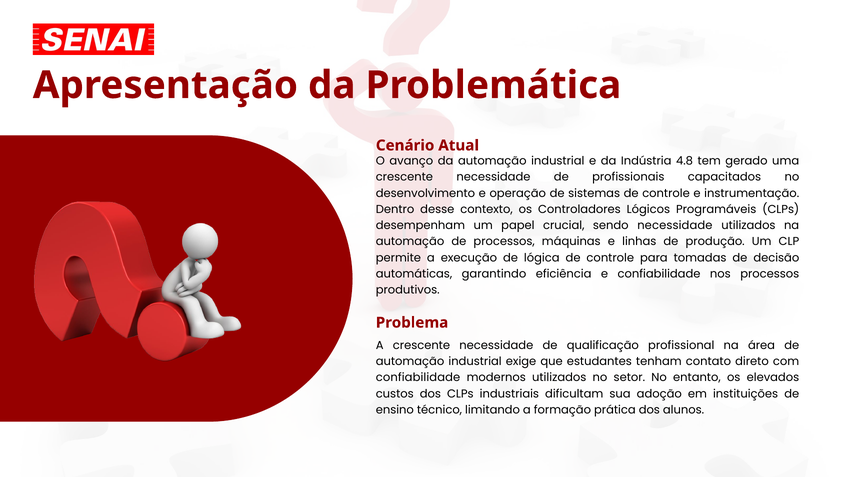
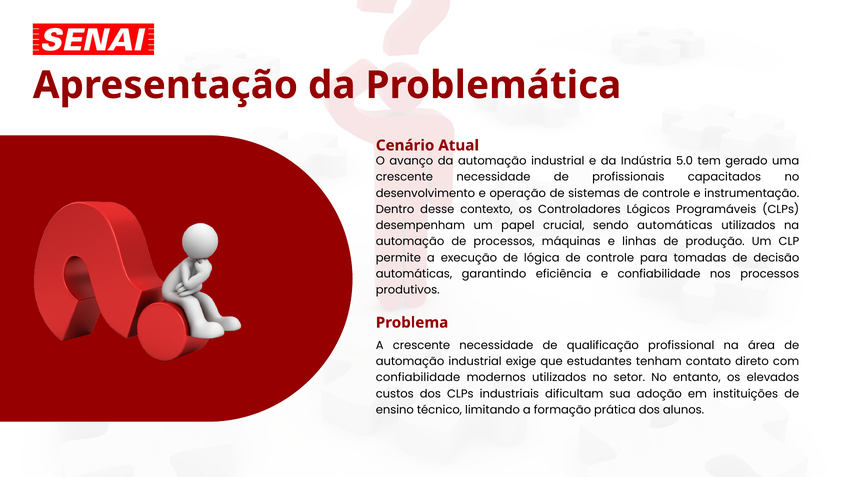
4.8: 4.8 -> 5.0 (685, 161)
sendo necessidade: necessidade -> automáticas (675, 226)
